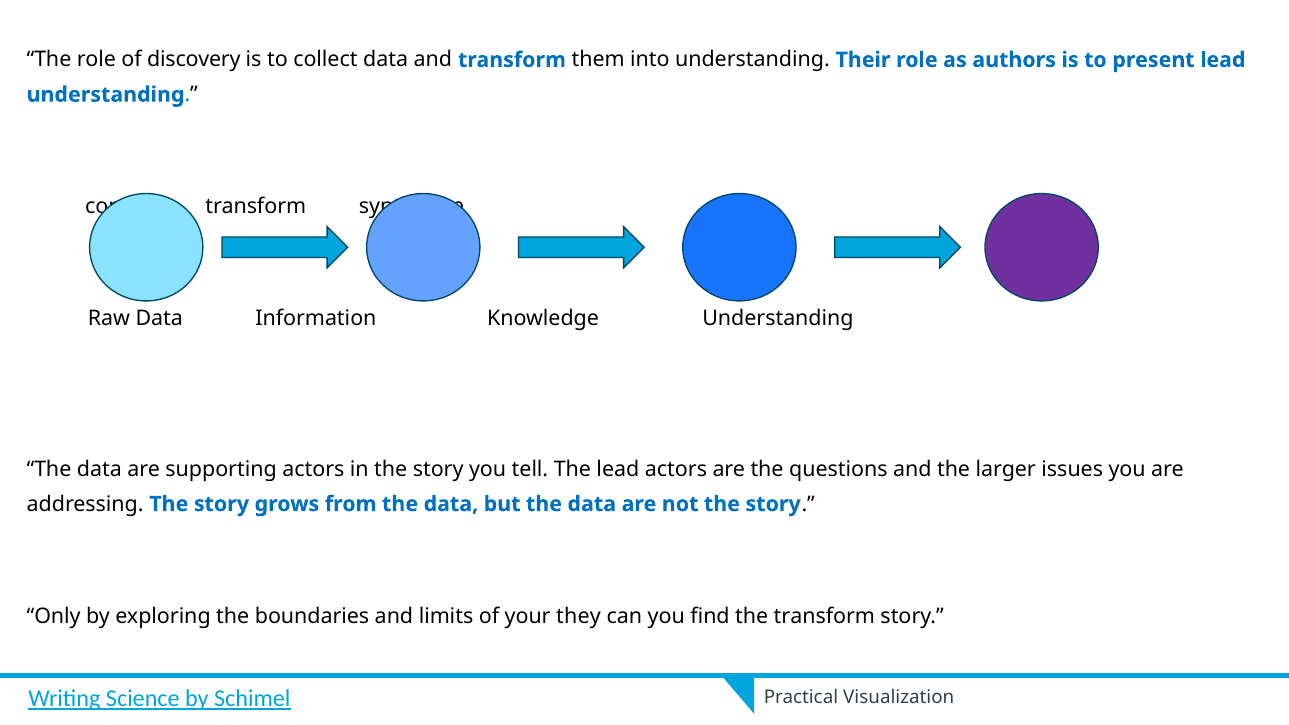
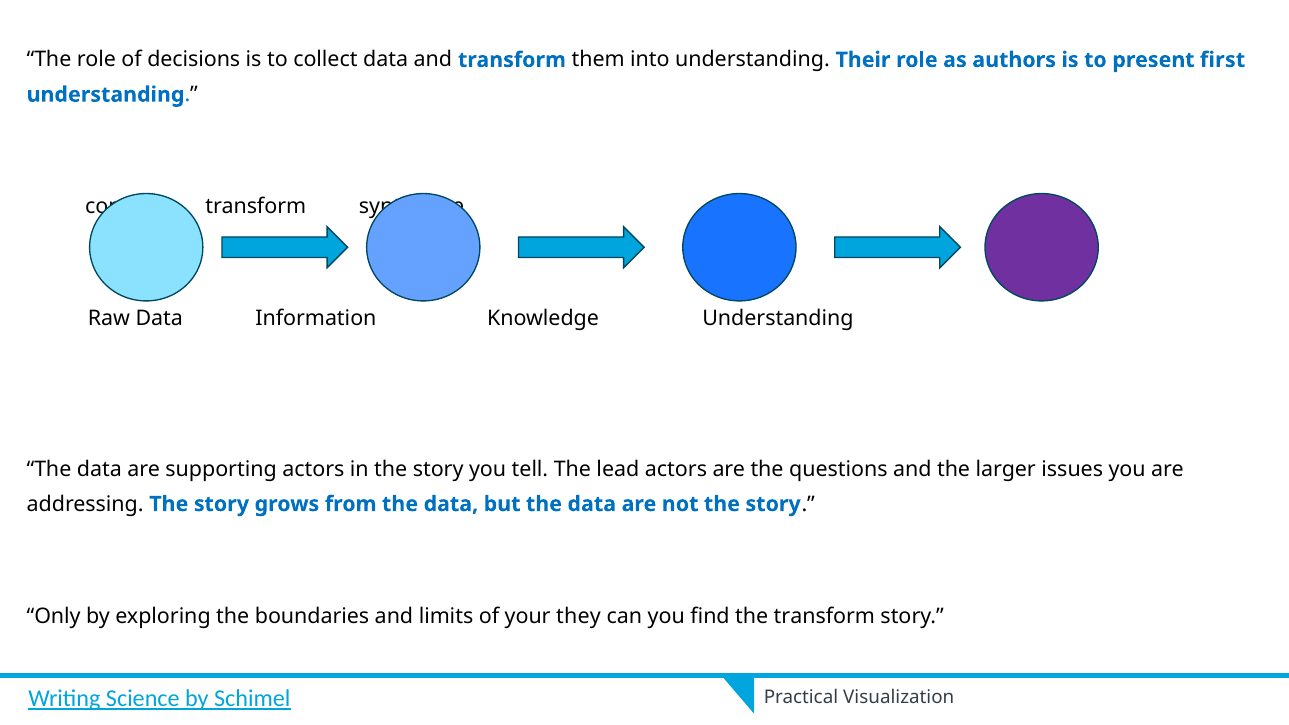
discovery: discovery -> decisions (194, 60)
present lead: lead -> first (1223, 60)
